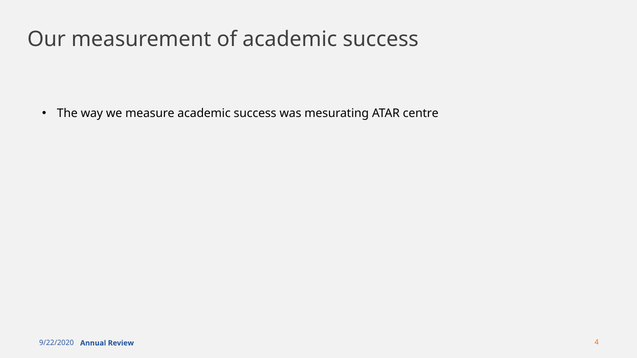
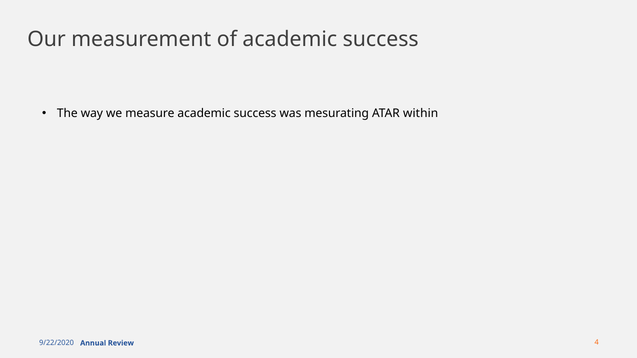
centre: centre -> within (421, 114)
